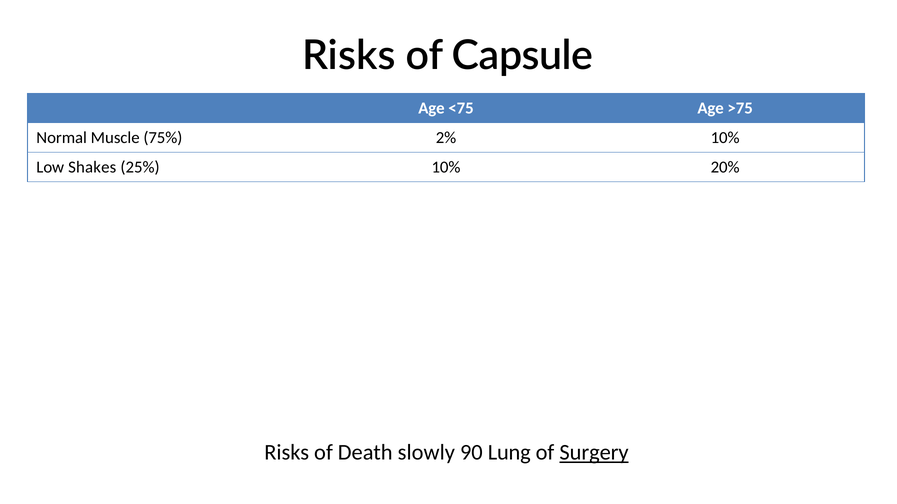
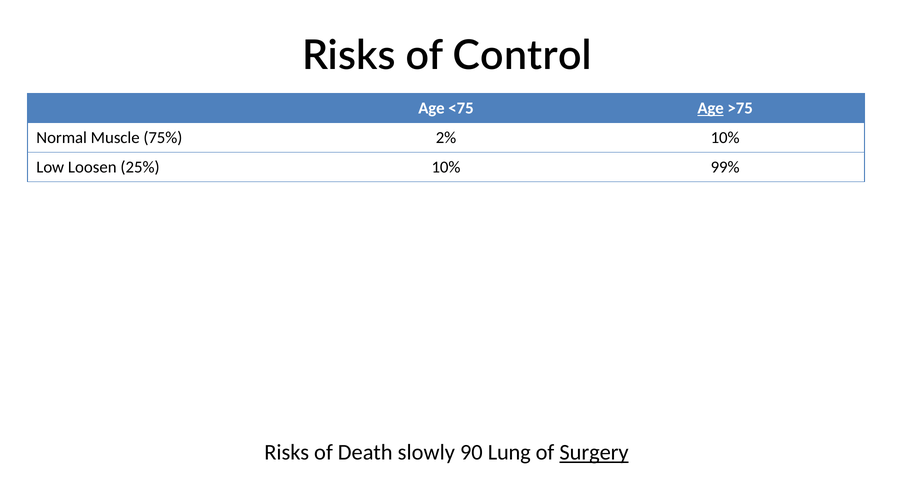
Capsule: Capsule -> Control (522, 56)
Age underline: none -> present (711, 108)
Shakes: Shakes -> Loosen (92, 167)
20%: 20% -> 99% (725, 167)
